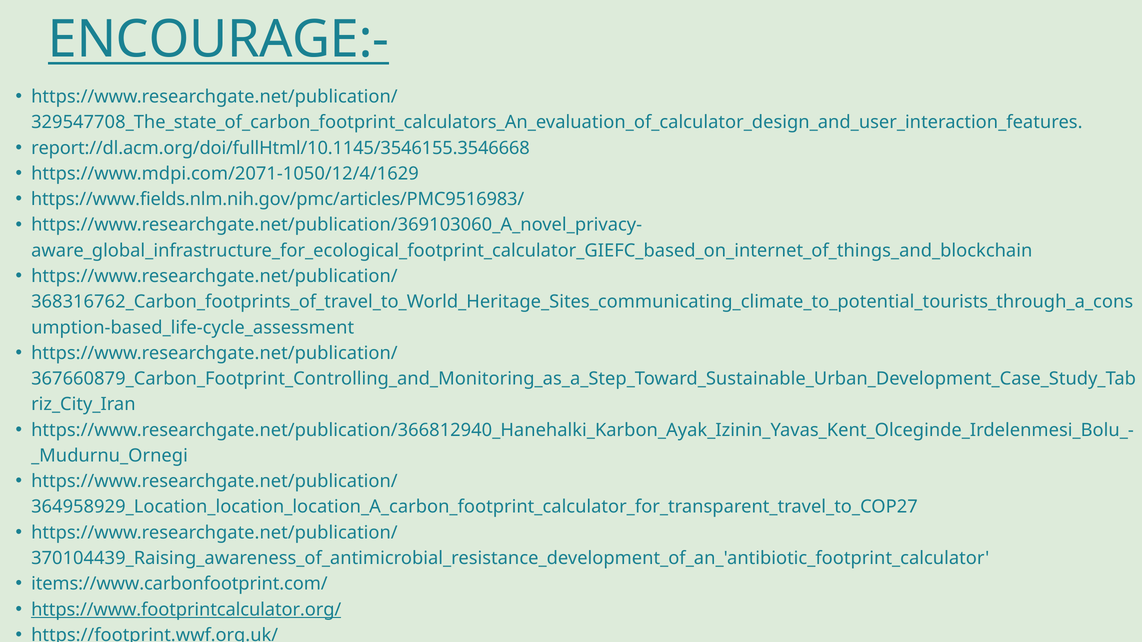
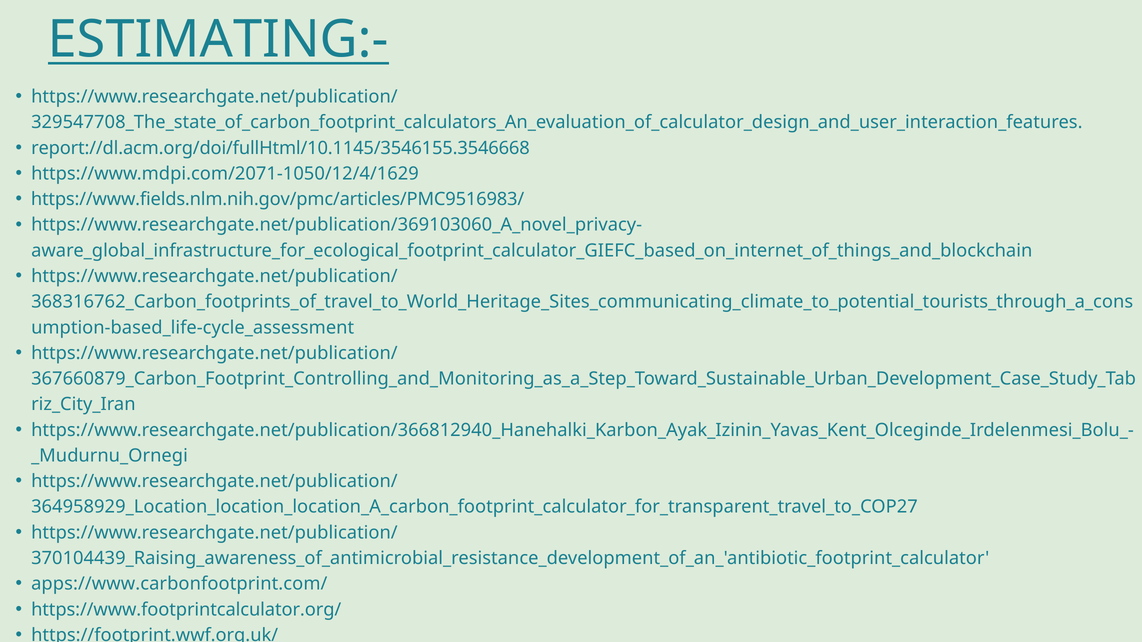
ENCOURAGE:-: ENCOURAGE:- -> ESTIMATING:- (218, 40)
items://www.carbonfootprint.com/: items://www.carbonfootprint.com/ -> apps://www.carbonfootprint.com/ (179, 584)
https://www.footprintcalculator.org/ underline: present -> none (186, 610)
